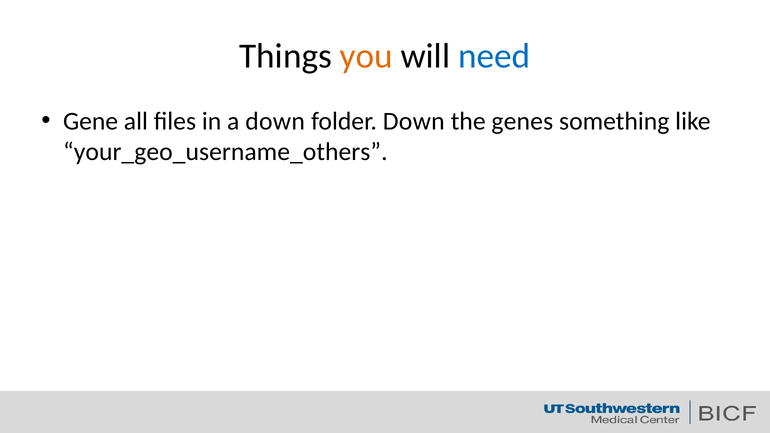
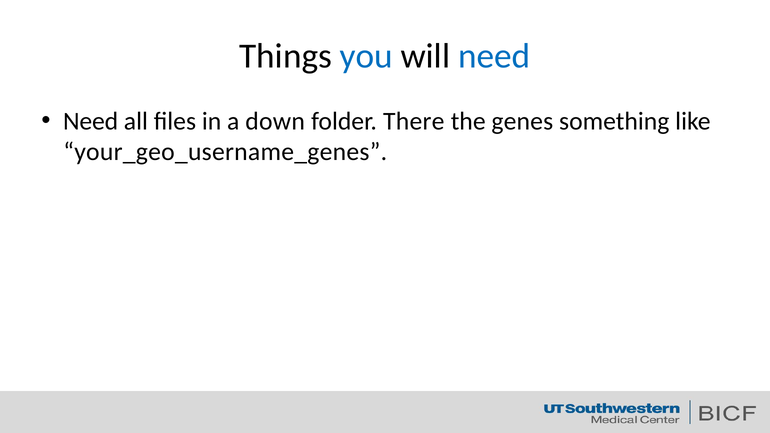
you colour: orange -> blue (366, 56)
Gene: Gene -> Need (91, 121)
folder Down: Down -> There (414, 121)
your_geo_username_others: your_geo_username_others -> your_geo_username_genes (225, 152)
